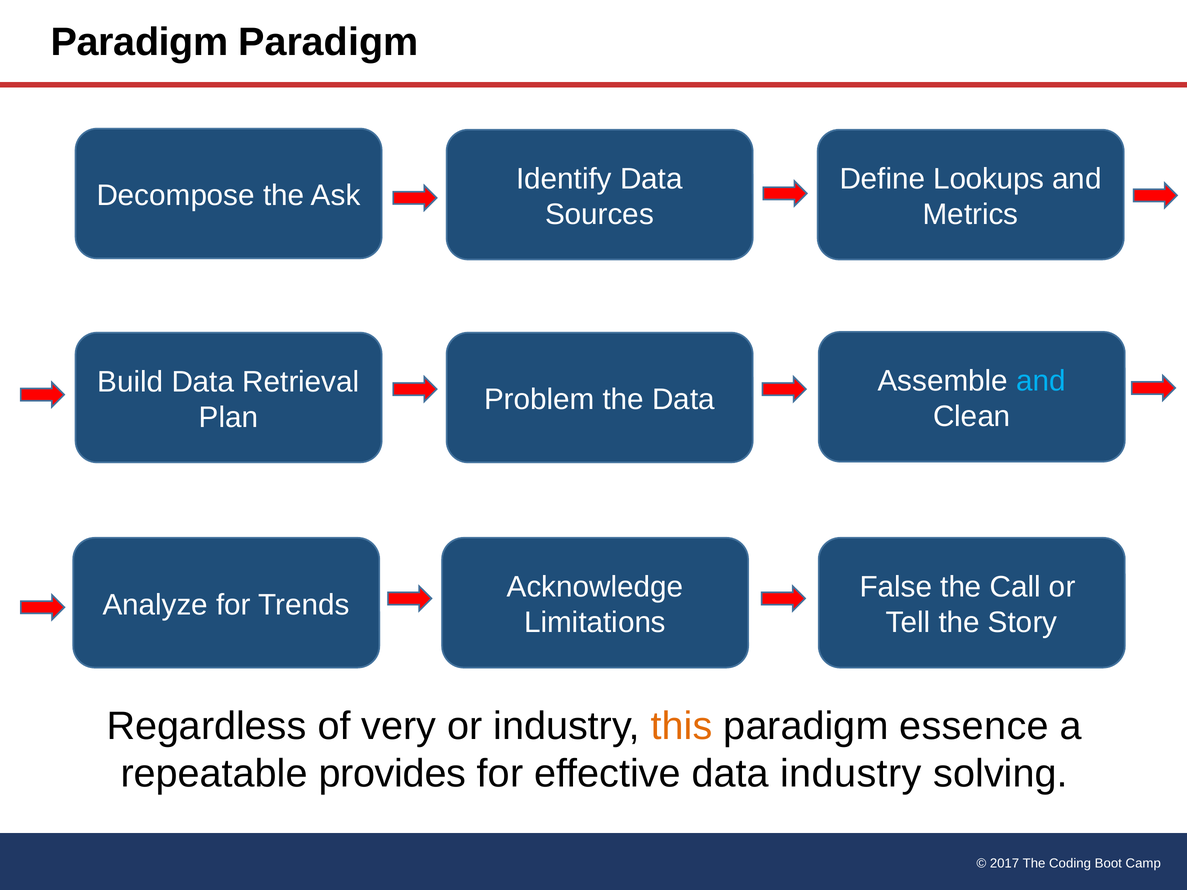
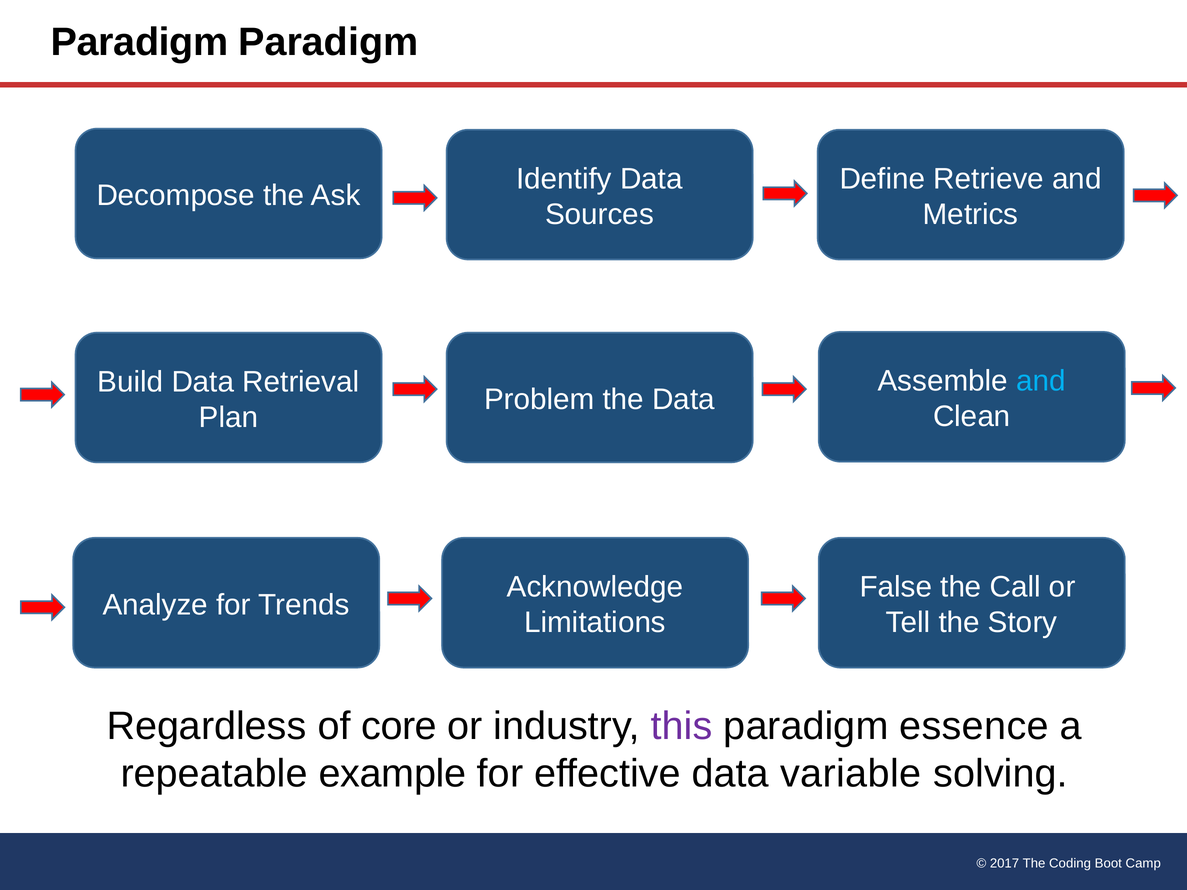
Lookups: Lookups -> Retrieve (989, 179)
very: very -> core (399, 726)
this colour: orange -> purple (682, 726)
provides: provides -> example (392, 774)
data industry: industry -> variable (851, 774)
